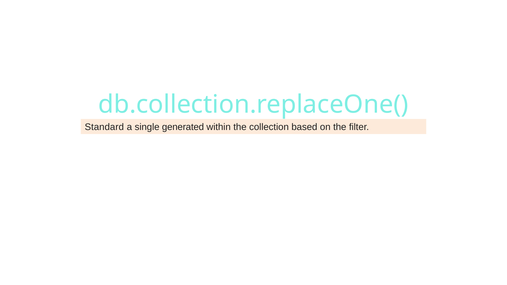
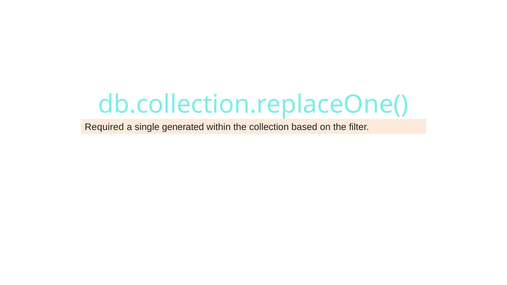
Standard: Standard -> Required (104, 127)
